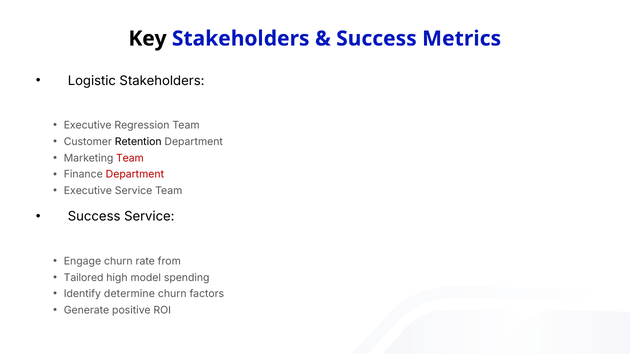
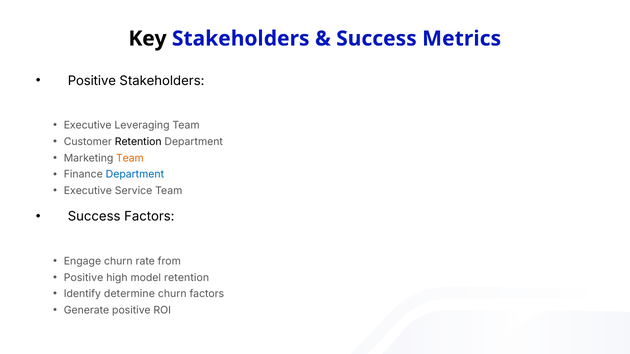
Logistic: Logistic -> Positive (92, 81)
Regression: Regression -> Leveraging (142, 126)
Team colour: red -> orange (130, 158)
Department colour: red -> blue (135, 175)
Success Service: Service -> Factors (149, 217)
Tailored: Tailored -> Positive (84, 278)
model spending: spending -> retention (187, 278)
